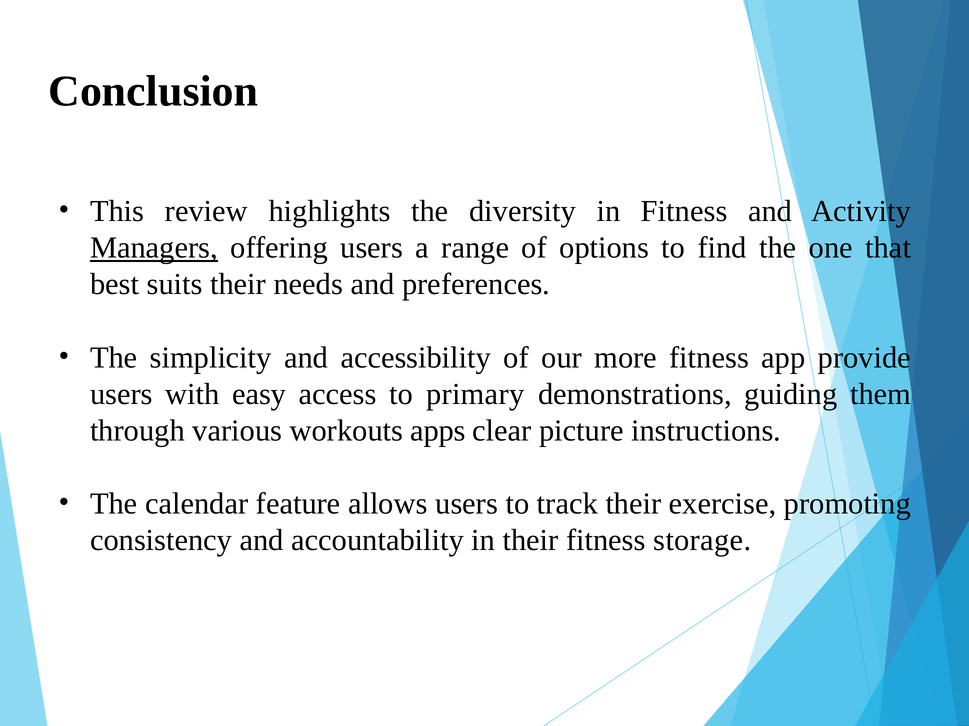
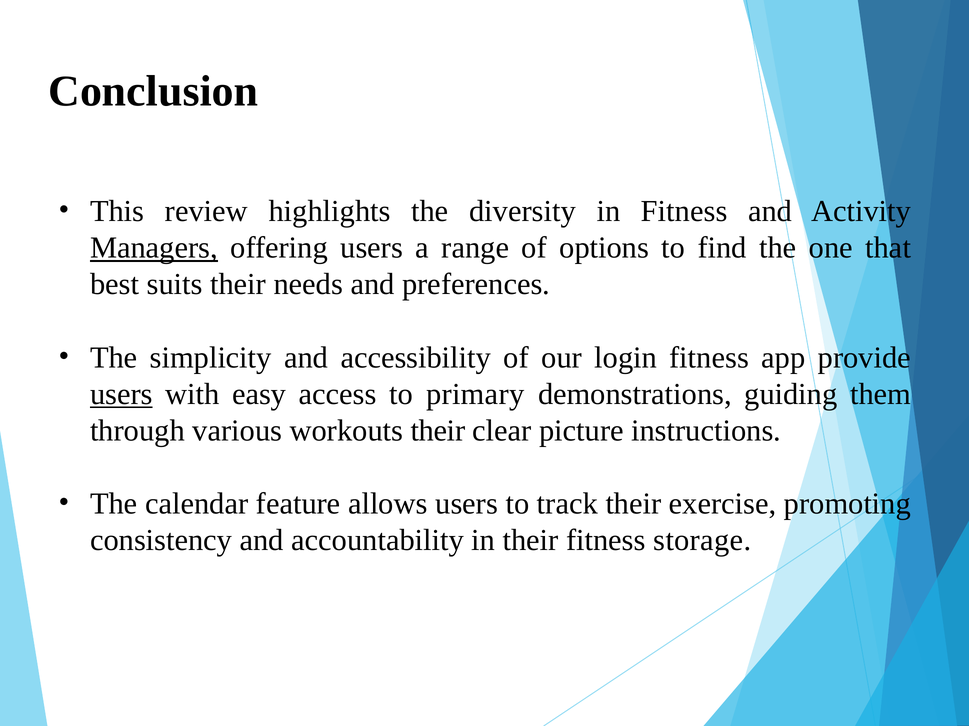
more: more -> login (626, 358)
users underline: none -> present (121, 394)
workouts apps: apps -> their (438, 431)
